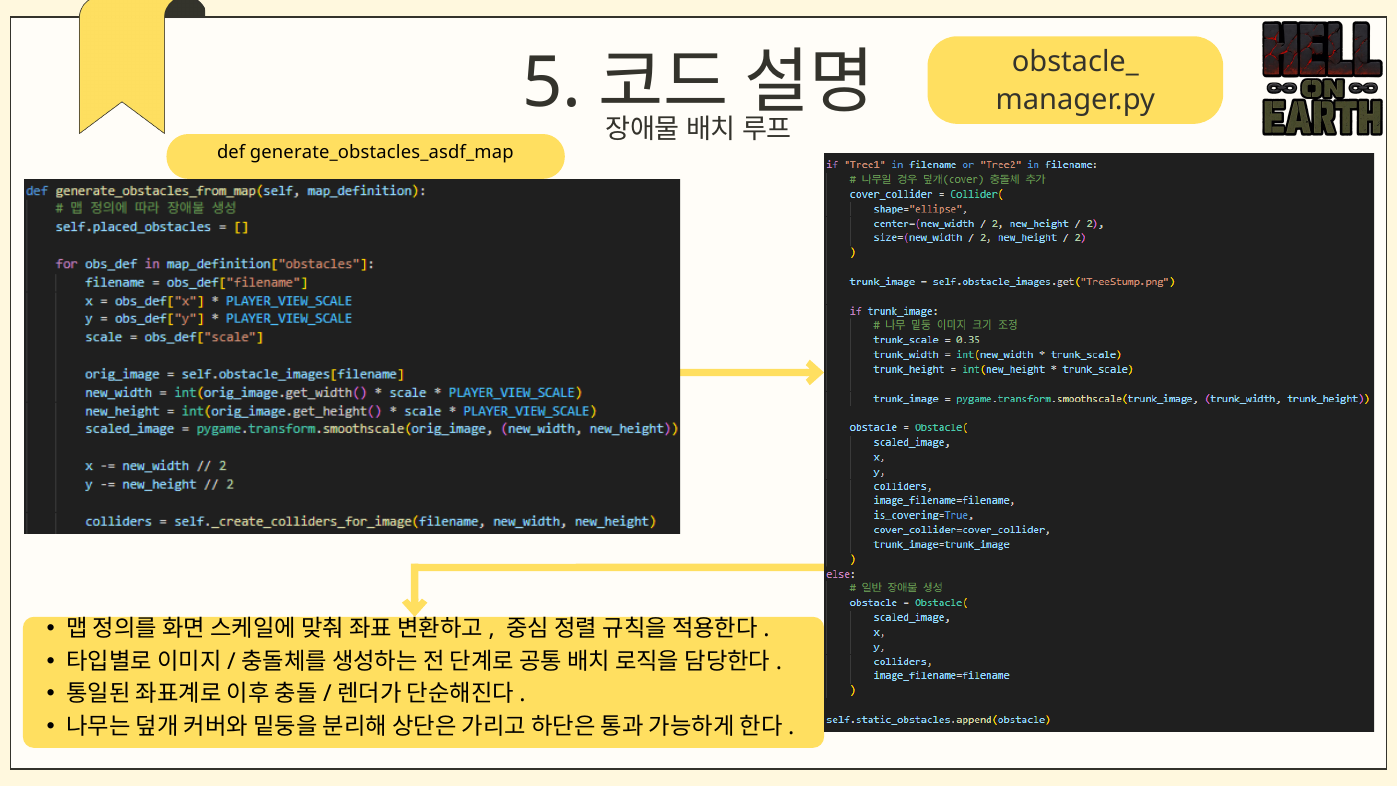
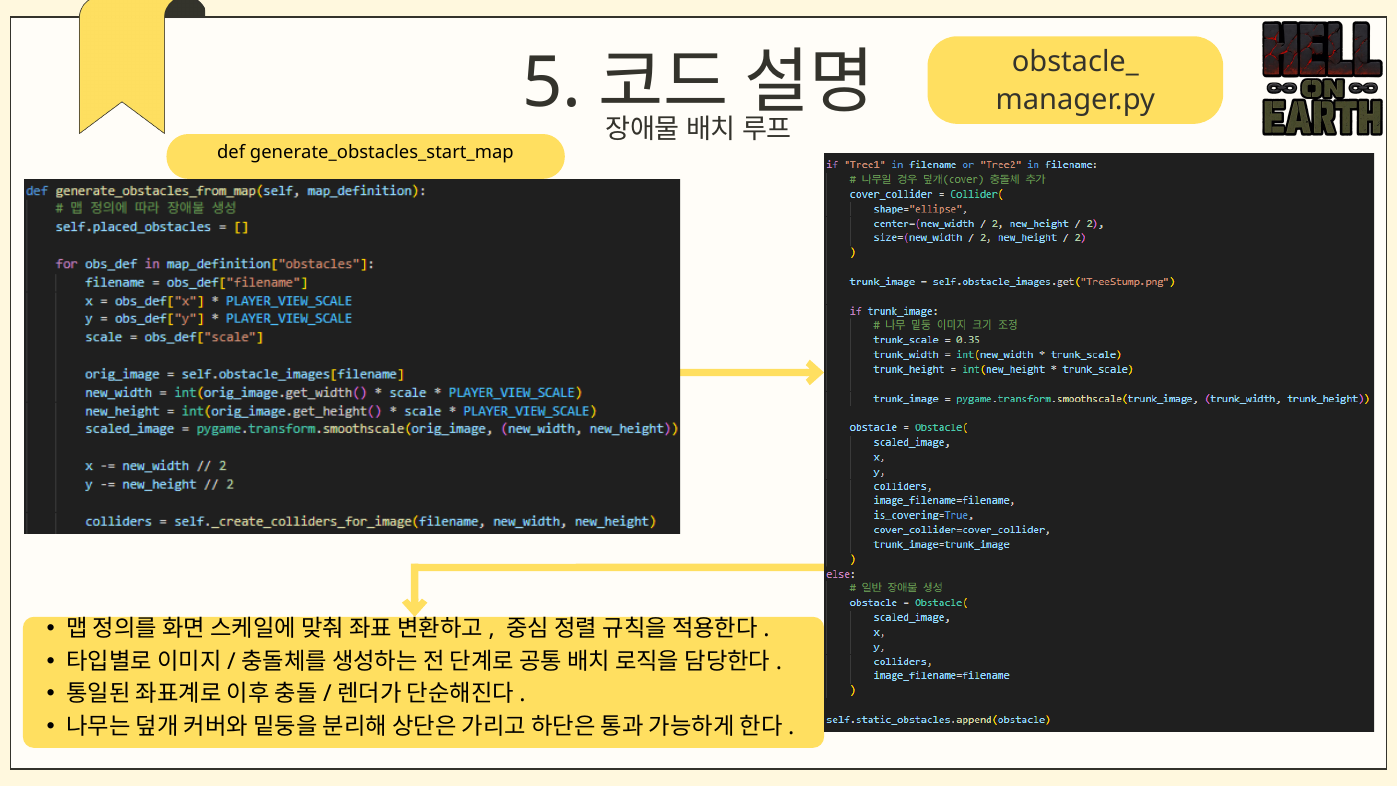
generate_obstacles_asdf_map: generate_obstacles_asdf_map -> generate_obstacles_start_map (382, 153)
